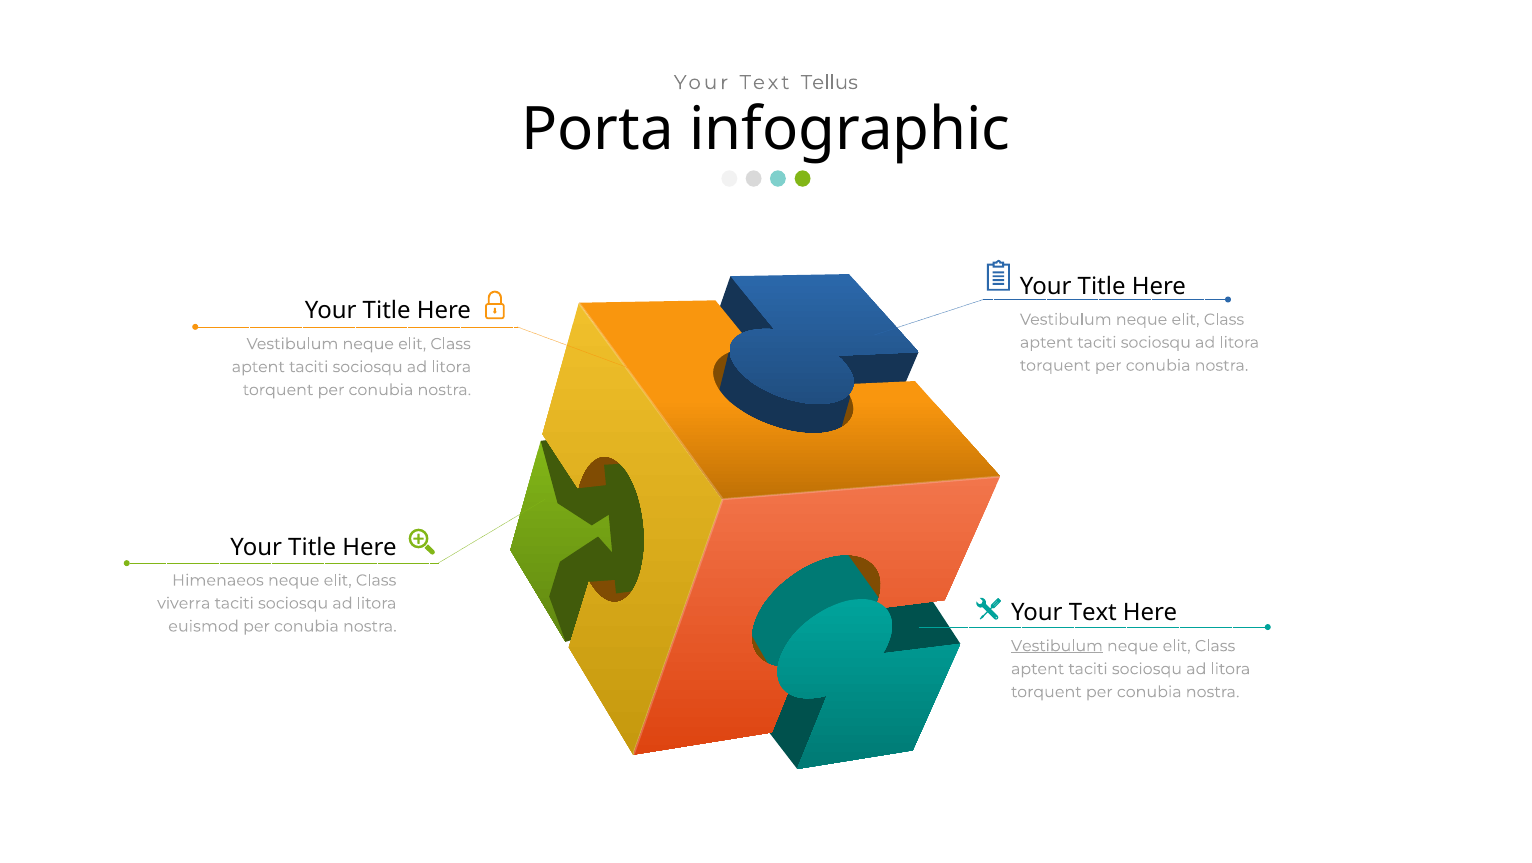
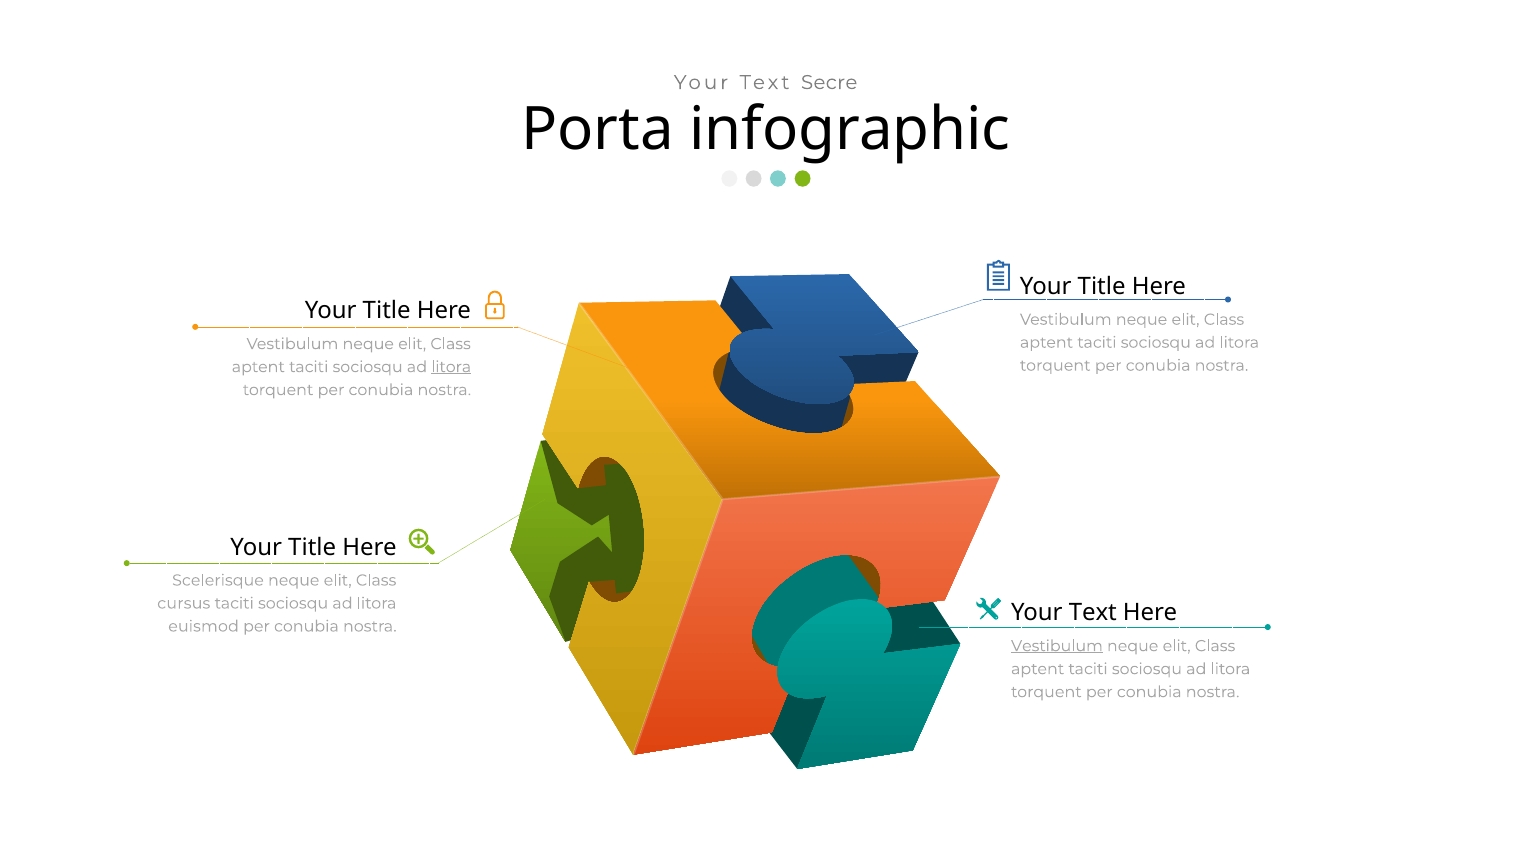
Tellus: Tellus -> Secre (829, 82)
litora underline: none -> present (451, 367)
Himenaeos: Himenaeos -> Scelerisque (218, 580)
viverra: viverra -> cursus (184, 603)
